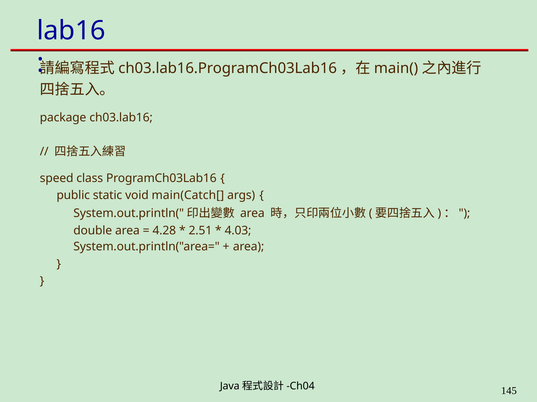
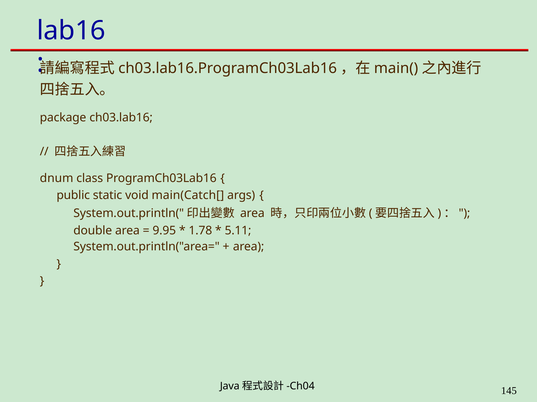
speed: speed -> dnum (57, 178)
4.28: 4.28 -> 9.95 (164, 231)
2.51: 2.51 -> 1.78 (200, 231)
4.03: 4.03 -> 5.11 (238, 231)
